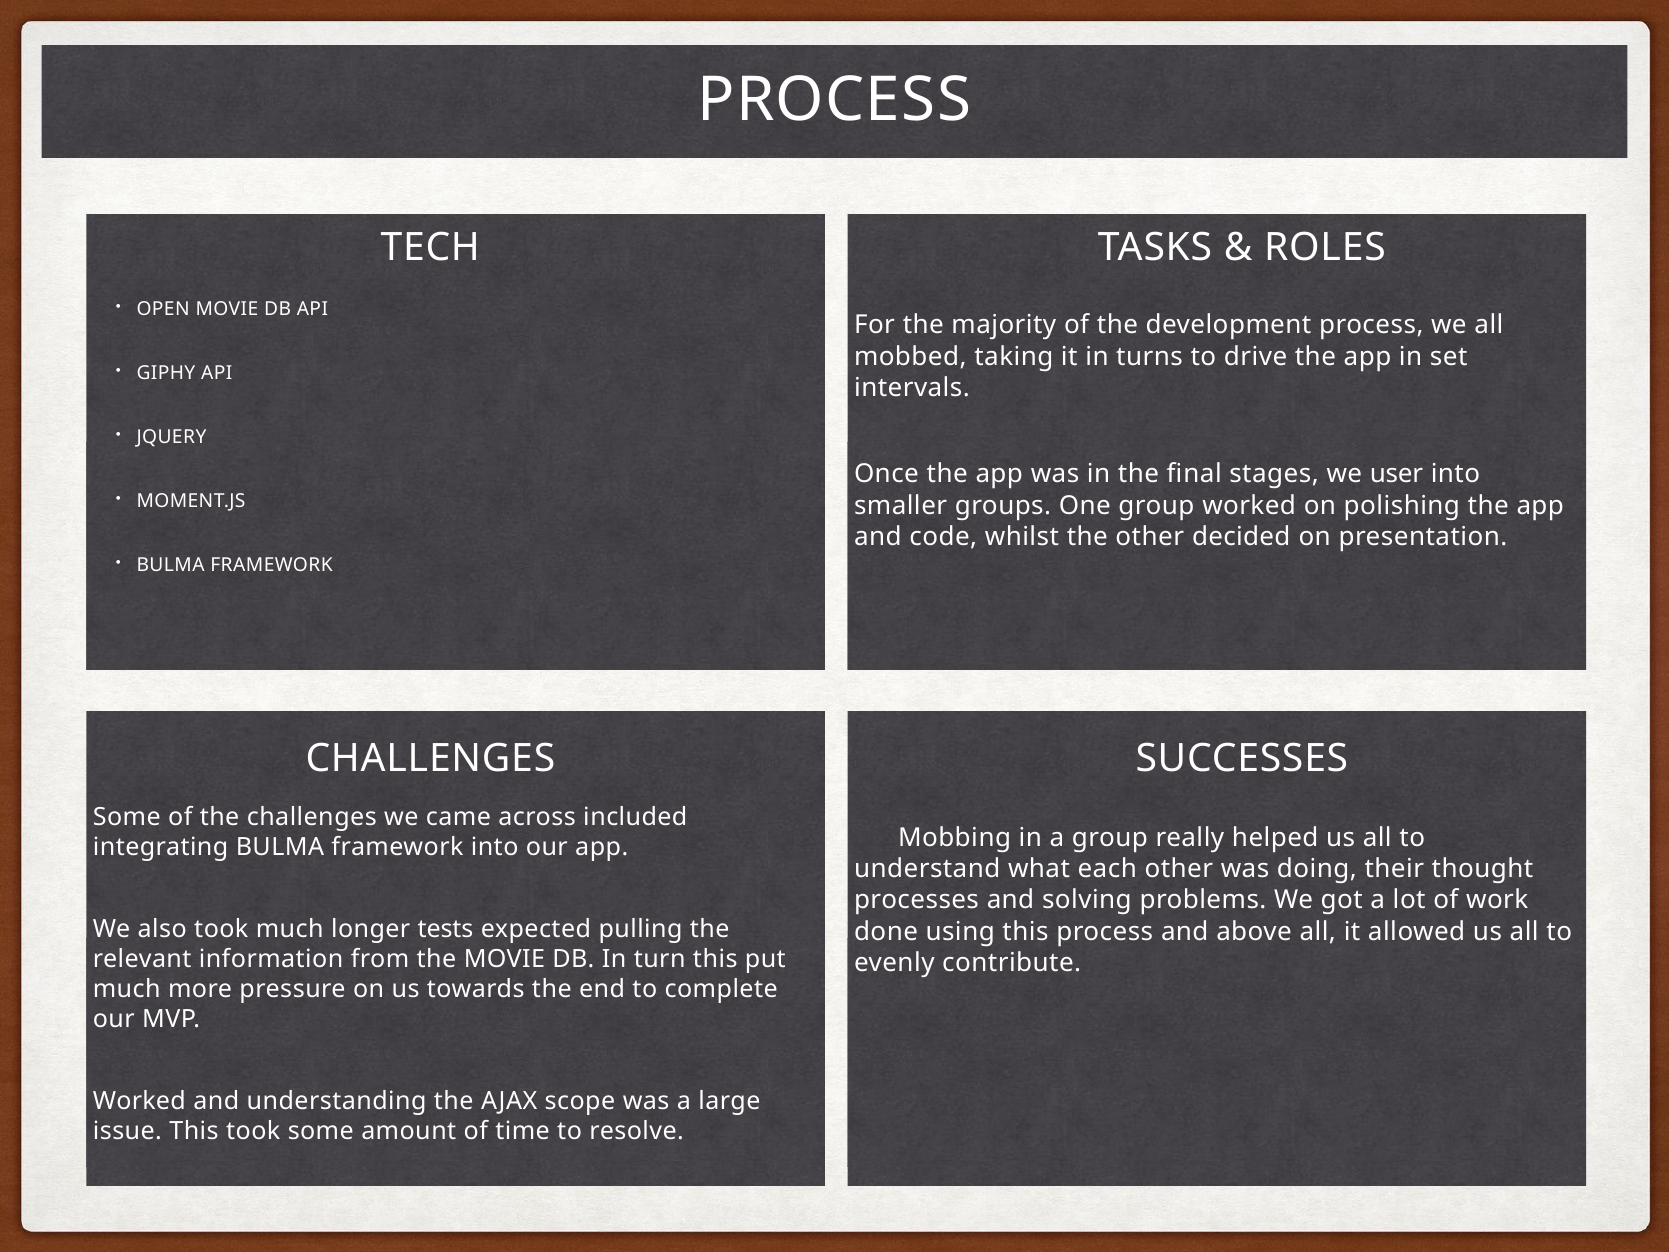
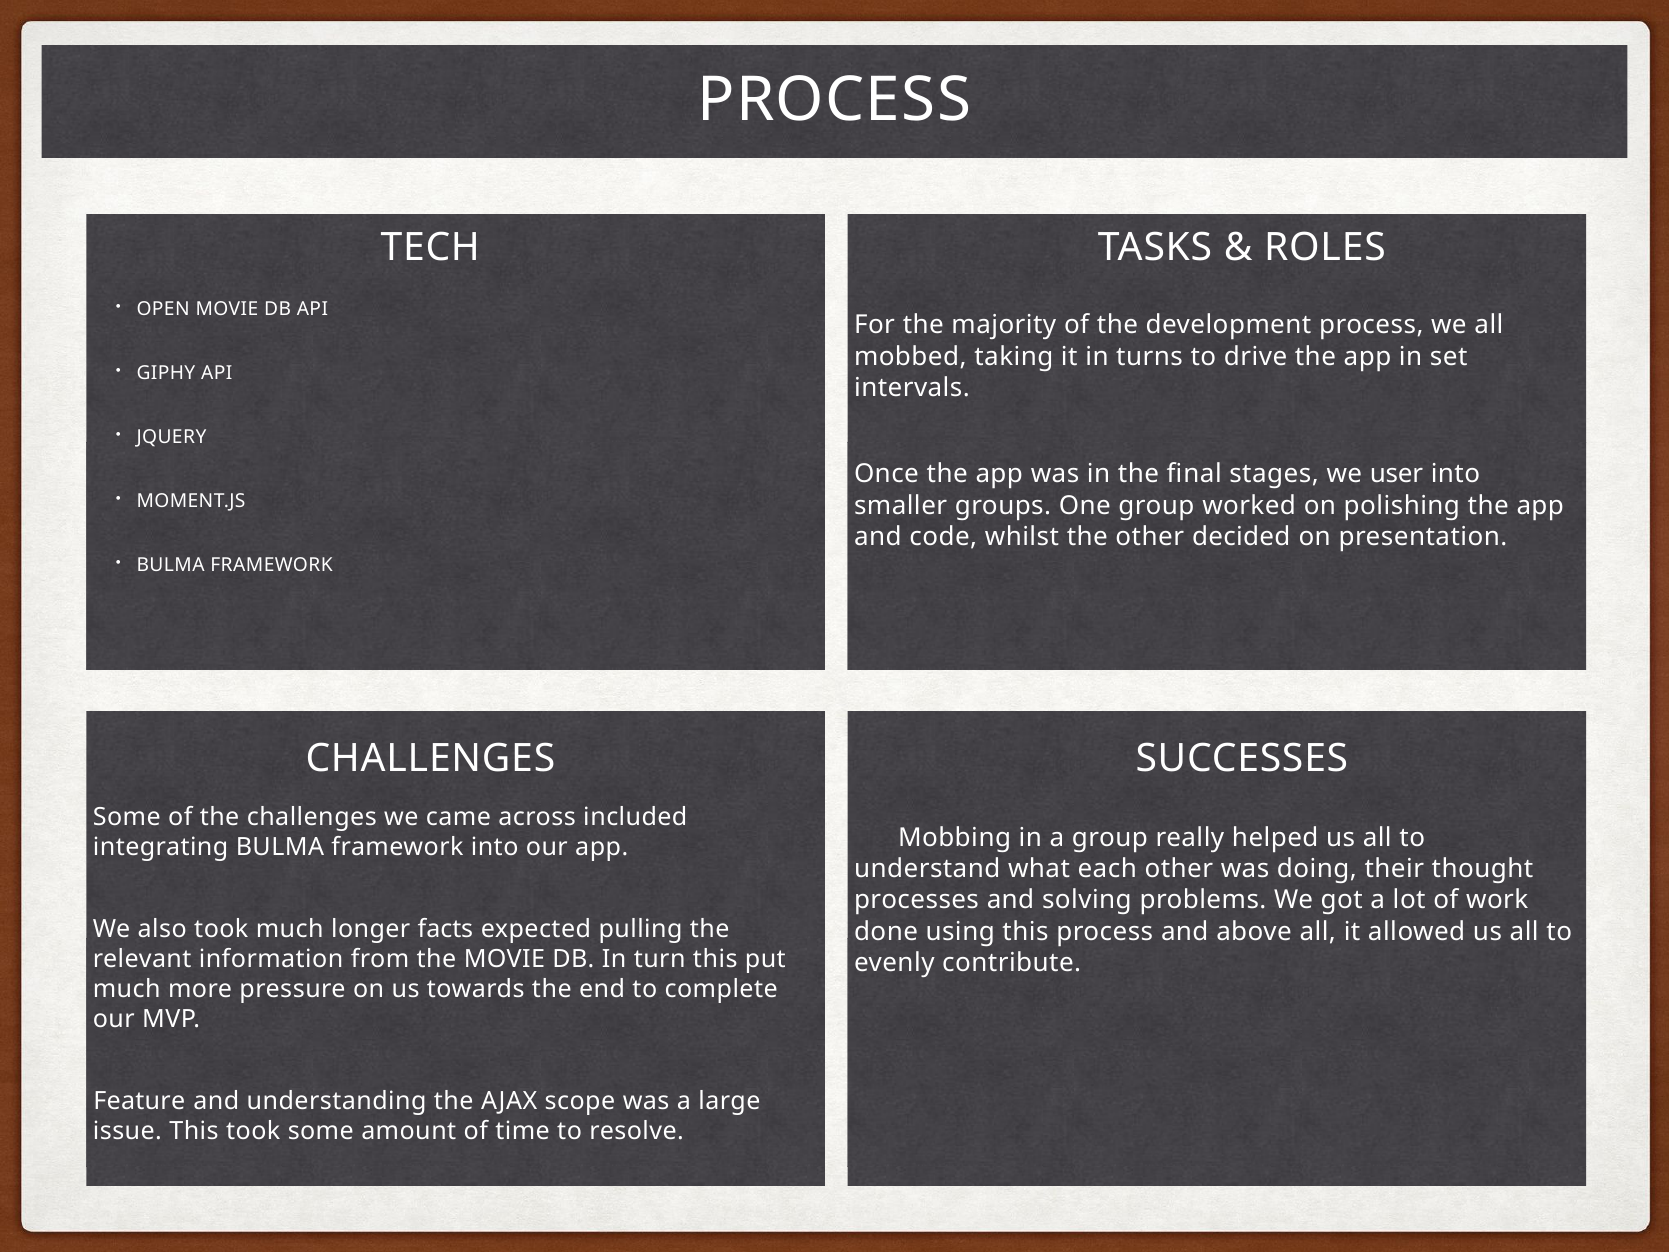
tests: tests -> facts (446, 929)
Worked: Worked -> Feature (139, 1101)
